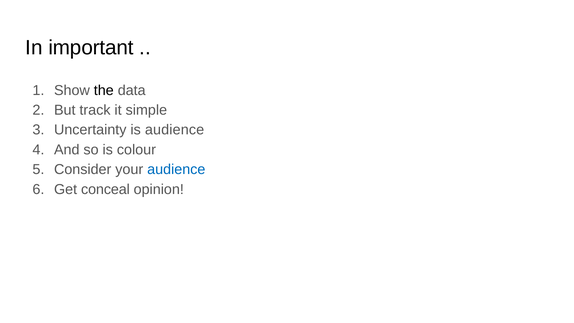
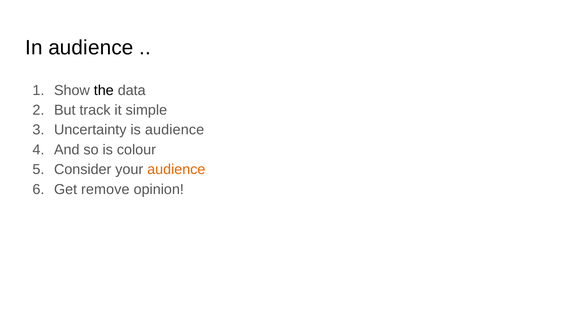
In important: important -> audience (91, 48)
audience colour: blue -> orange (176, 169)
conceal: conceal -> remove (105, 189)
